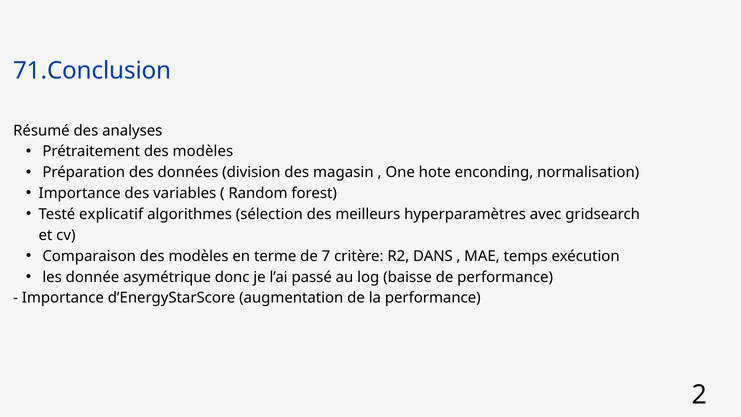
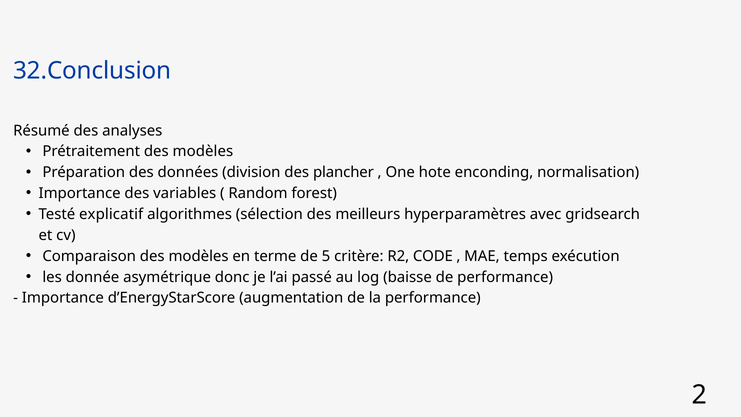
71.Conclusion: 71.Conclusion -> 32.Conclusion (92, 71)
magasin: magasin -> plancher (343, 172)
de 7: 7 -> 5 (326, 256)
DANS: DANS -> CODE (433, 256)
